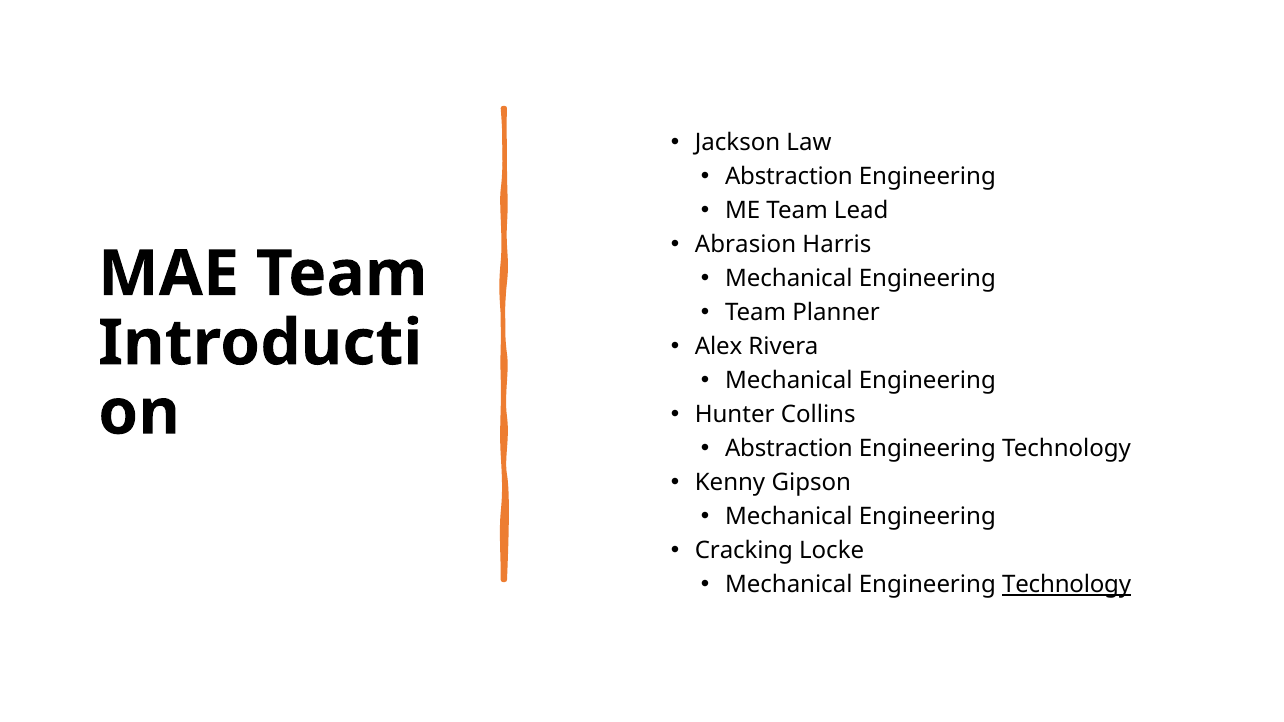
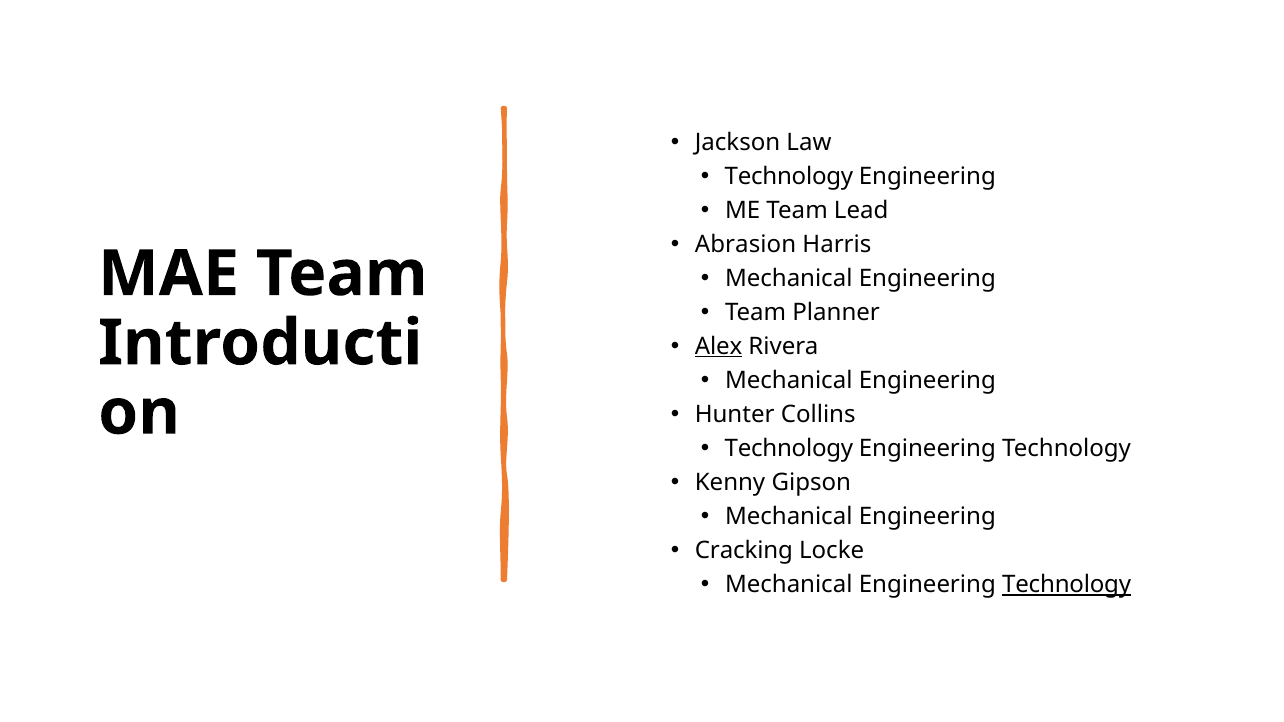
Abstraction: Abstraction -> Technology (789, 176)
Alex underline: none -> present (719, 347)
Abstraction: Abstraction -> Technology (789, 449)
